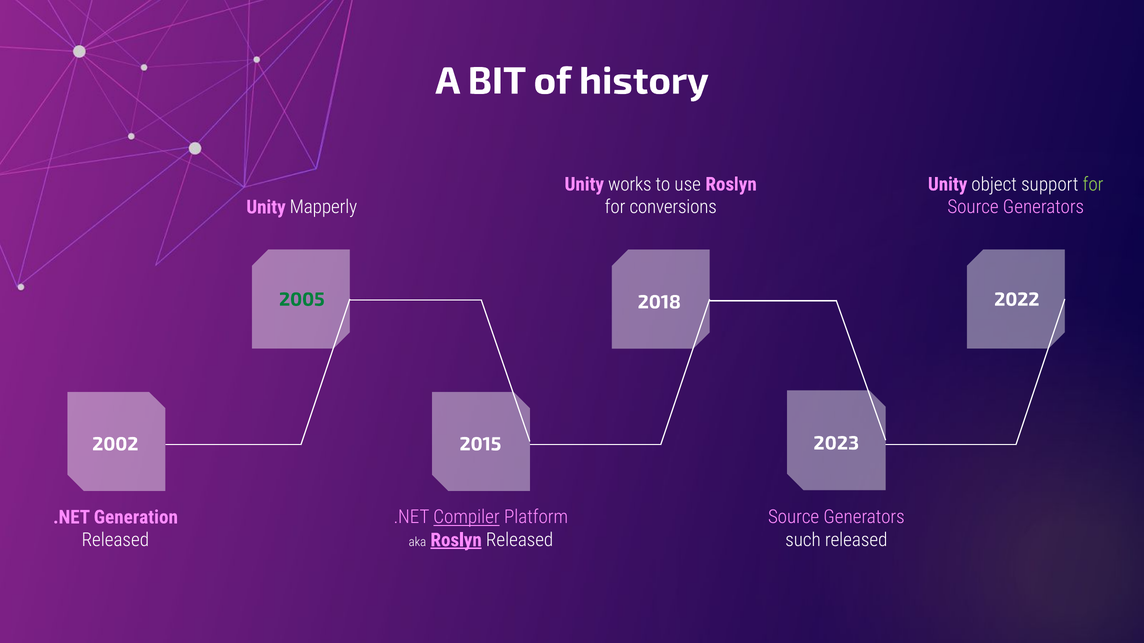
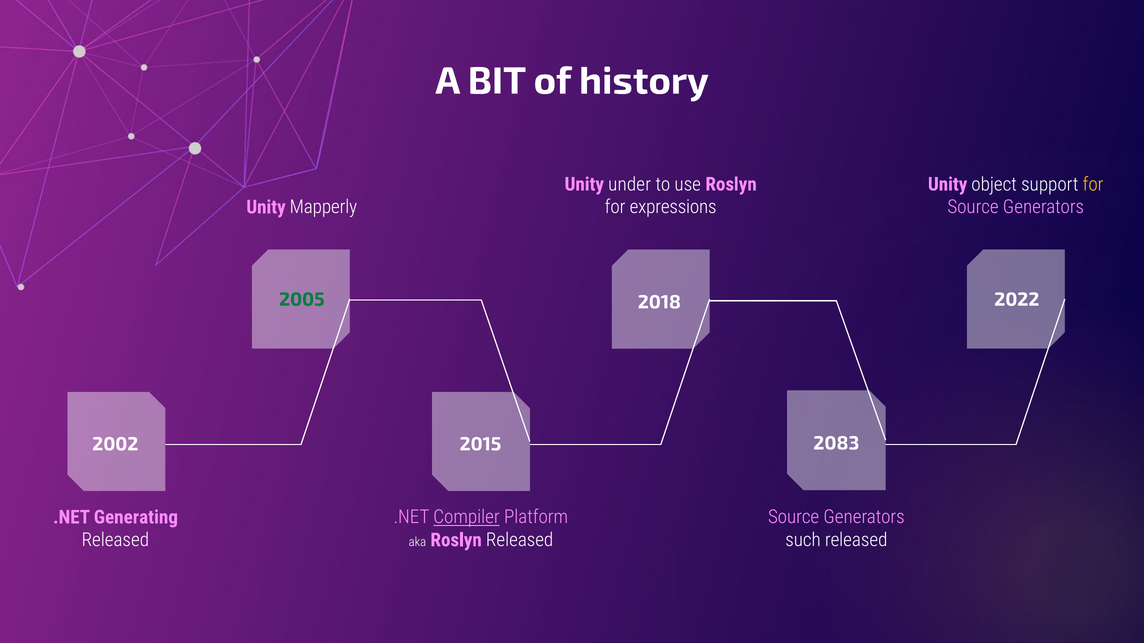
works: works -> under (630, 184)
for colour: light green -> yellow (1093, 184)
conversions: conversions -> expressions (673, 207)
2023: 2023 -> 2083 (836, 444)
Generation: Generation -> Generating (136, 518)
Roslyn underline: present -> none (456, 540)
